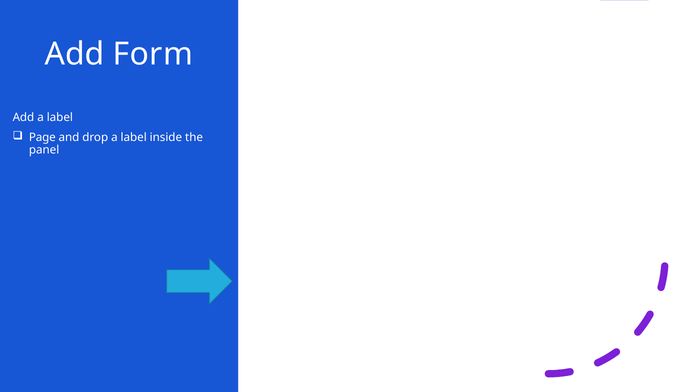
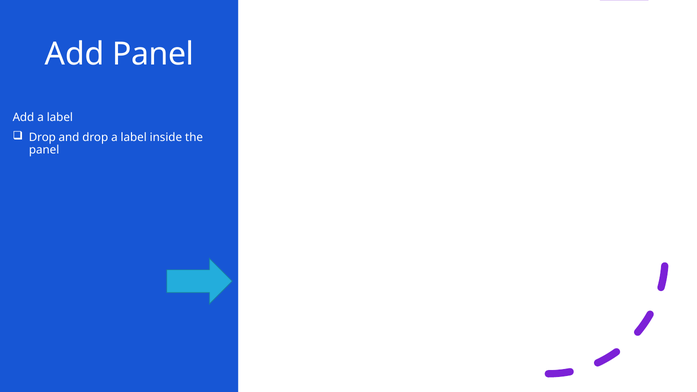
Add Form: Form -> Panel (153, 54)
Page: Page -> Drop (42, 137)
